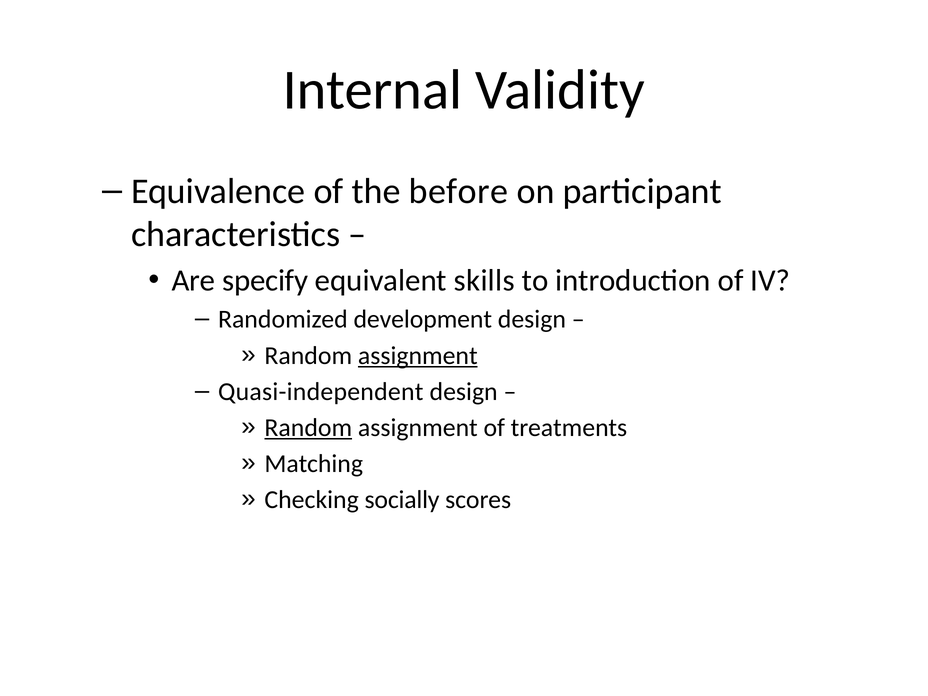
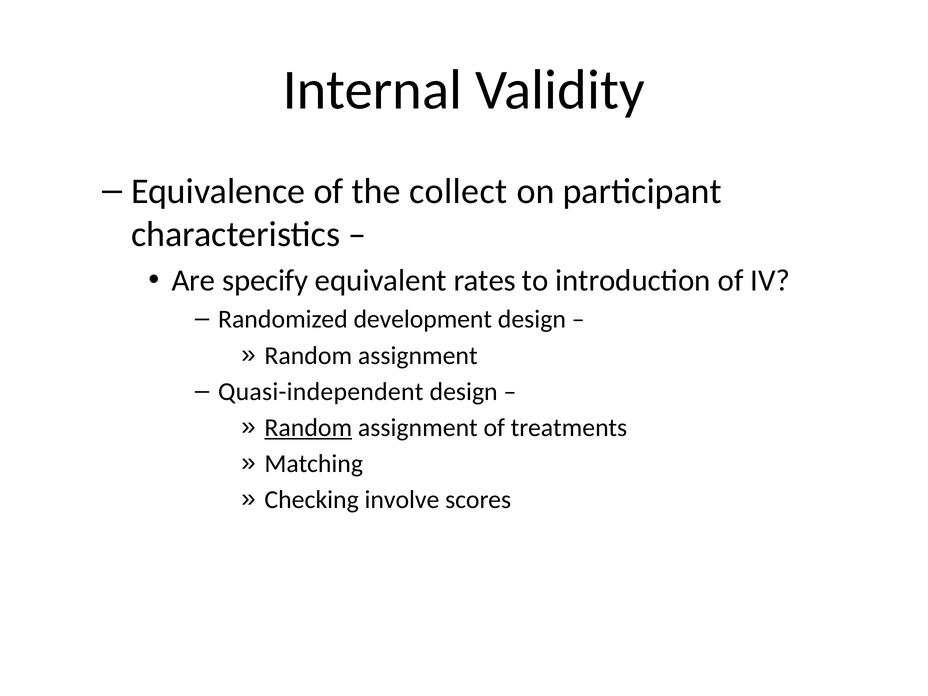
before: before -> collect (458, 191)
skills: skills -> rates (485, 281)
assignment underline: present -> none (418, 356)
socially: socially -> involve (402, 500)
